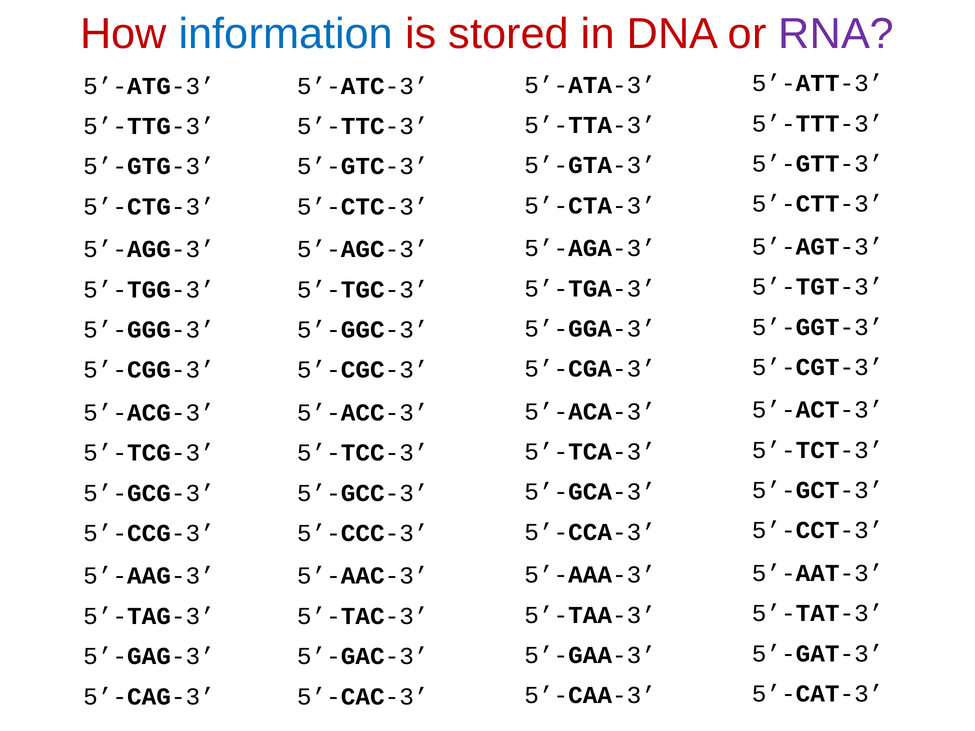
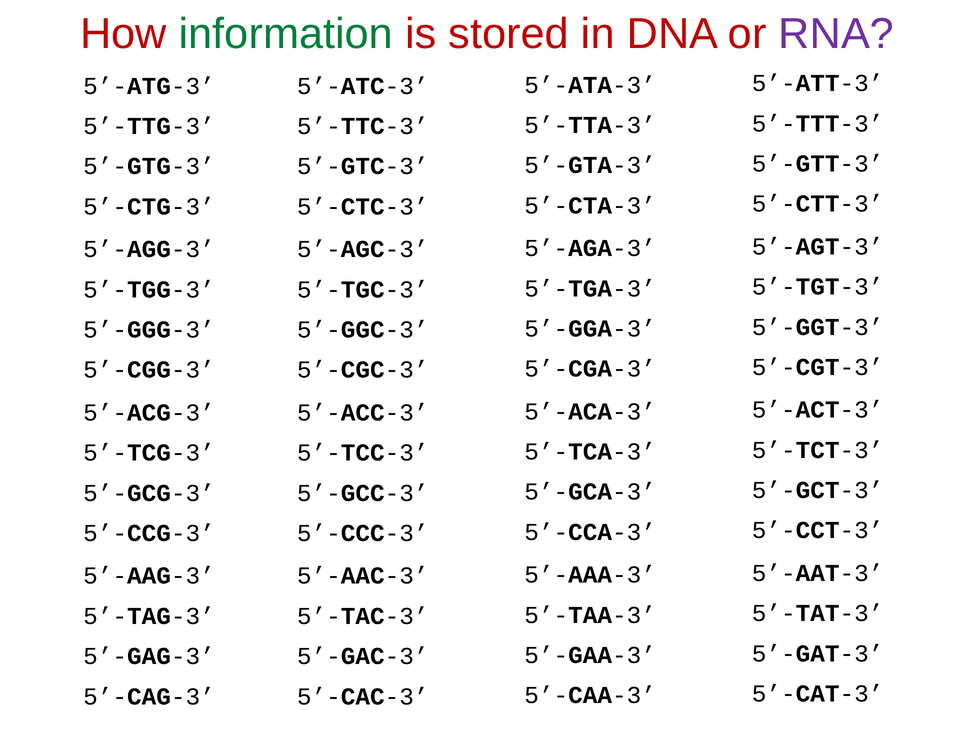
information colour: blue -> green (286, 34)
